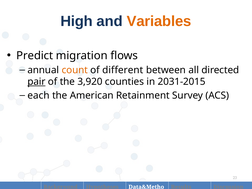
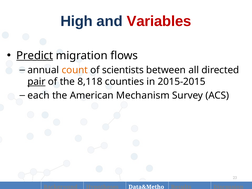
Variables colour: orange -> red (159, 21)
Predict underline: none -> present (35, 56)
different: different -> scientists (123, 70)
3,920: 3,920 -> 8,118 (90, 82)
2031-2015: 2031-2015 -> 2015-2015 (182, 82)
Retainment: Retainment -> Mechanism (143, 95)
